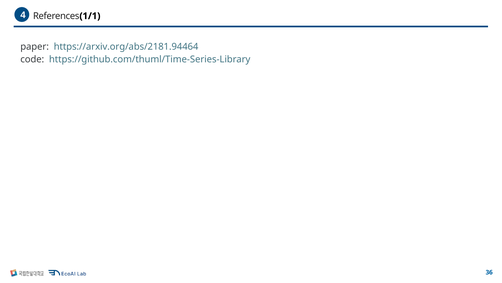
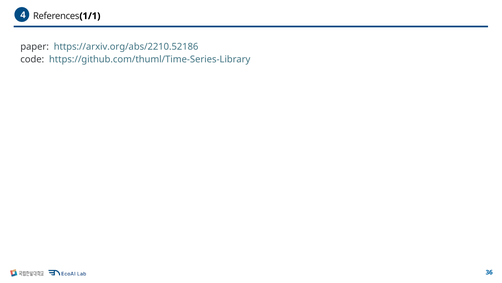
https://arxiv.org/abs/2181.94464: https://arxiv.org/abs/2181.94464 -> https://arxiv.org/abs/2210.52186 (126, 47)
